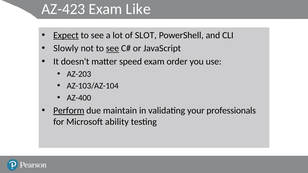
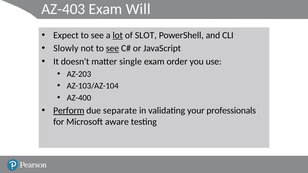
AZ-423: AZ-423 -> AZ-403 (63, 9)
Like: Like -> Will (138, 9)
Expect underline: present -> none (66, 35)
lot underline: none -> present (118, 35)
speed: speed -> single (131, 62)
maintain: maintain -> separate (120, 111)
ability: ability -> aware (117, 122)
